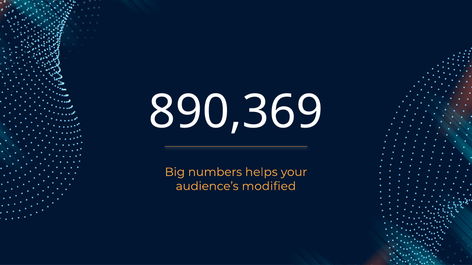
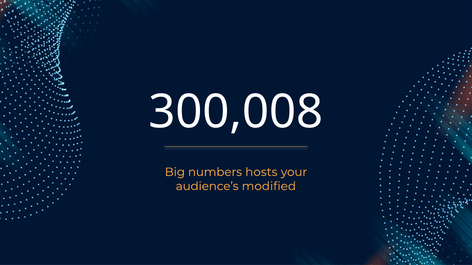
890,369: 890,369 -> 300,008 (236, 112)
helps: helps -> hosts (261, 172)
